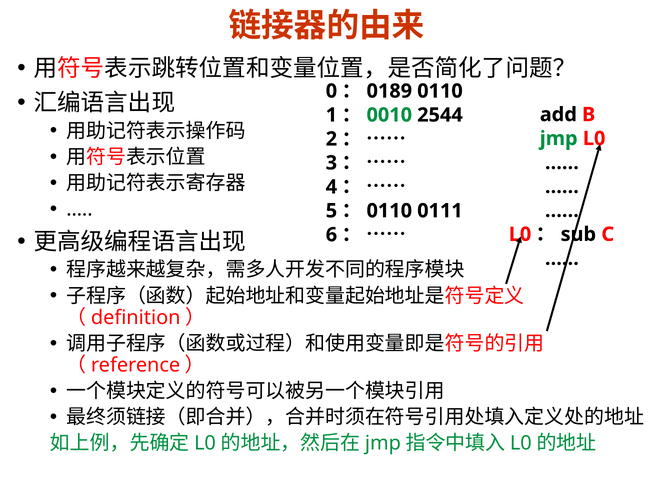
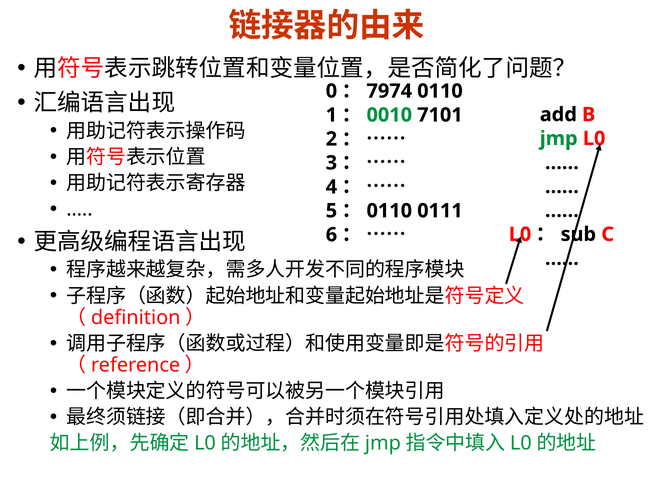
0189: 0189 -> 7974 (389, 91)
2544: 2544 -> 7101 (440, 115)
